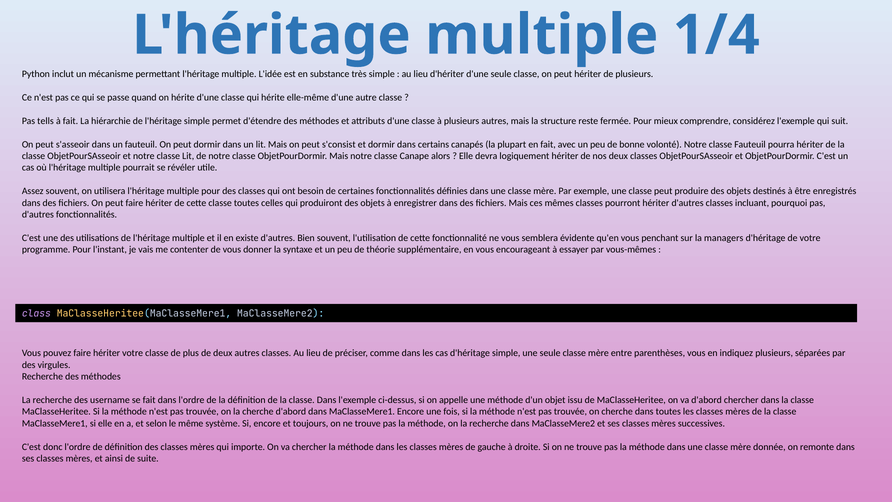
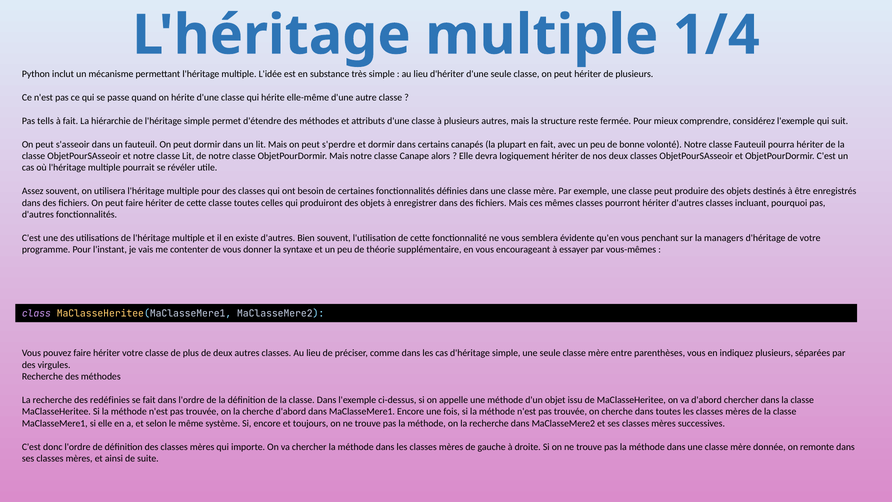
s'consist: s'consist -> s'perdre (339, 144)
username: username -> redéfinies (110, 400)
